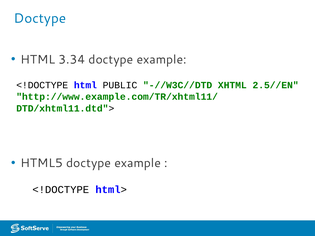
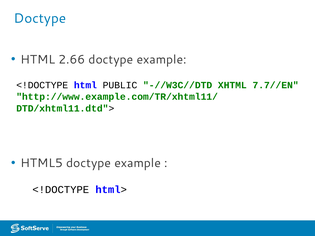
3.34: 3.34 -> 2.66 (72, 60)
2.5//EN: 2.5//EN -> 7.7//EN (276, 85)
